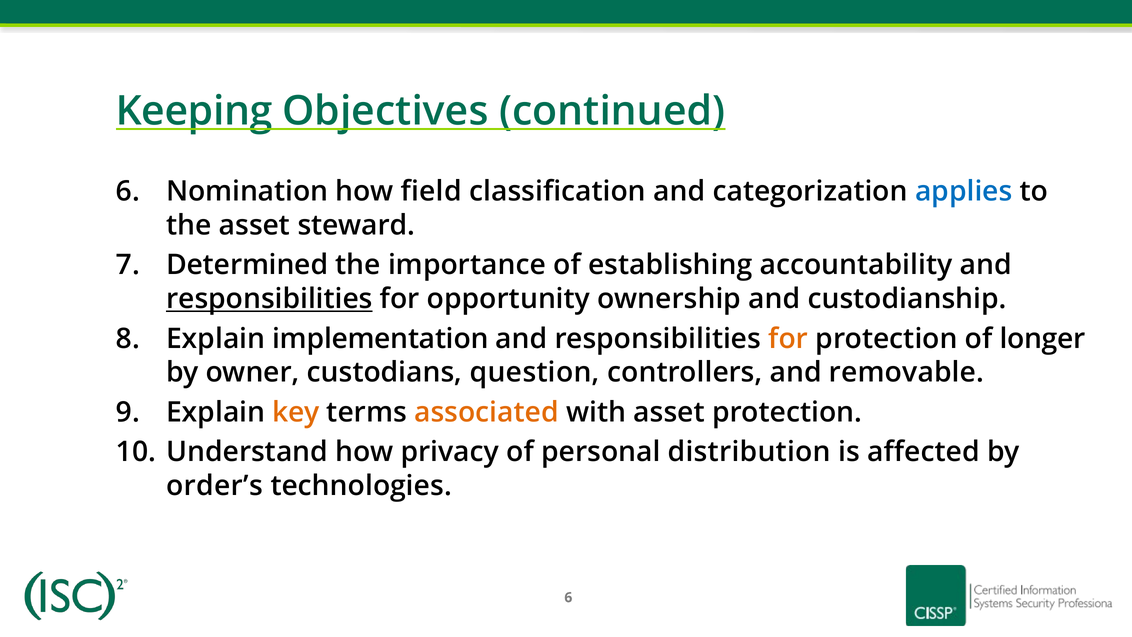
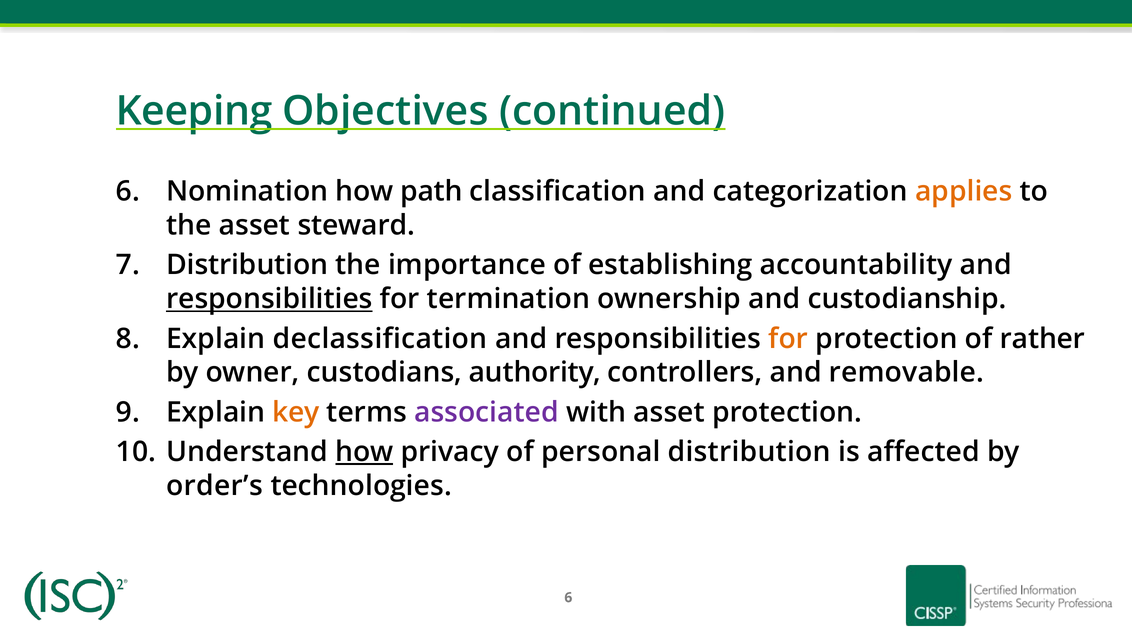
field: field -> path (431, 191)
applies colour: blue -> orange (964, 191)
Determined: Determined -> Distribution (247, 265)
opportunity: opportunity -> termination (509, 299)
implementation: implementation -> declassification (380, 339)
longer: longer -> rather (1043, 339)
question: question -> authority (535, 373)
associated colour: orange -> purple (486, 412)
how underline: none -> present (364, 452)
